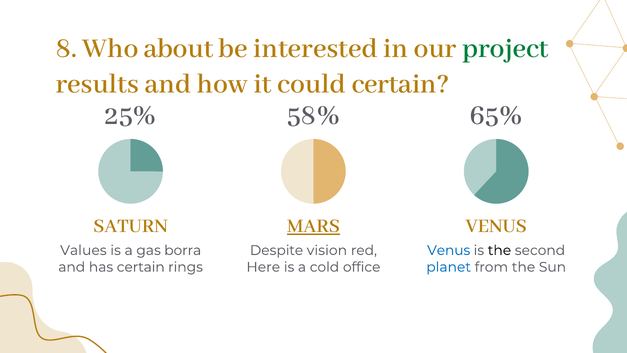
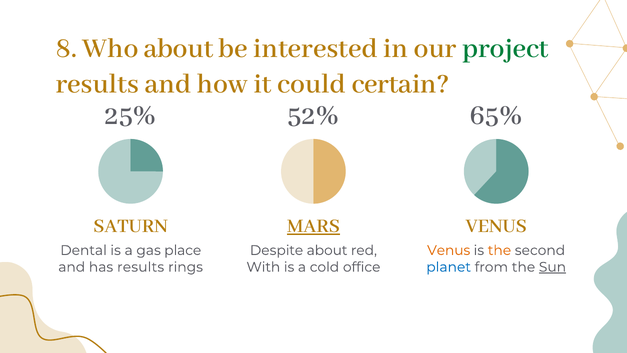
58%: 58% -> 52% (313, 114)
Values: Values -> Dental (83, 250)
borra: borra -> place (183, 250)
Despite vision: vision -> about (327, 250)
Venus colour: blue -> orange (449, 250)
the colour: black -> orange (499, 250)
has certain: certain -> results (141, 267)
Here: Here -> With (263, 267)
Sun underline: none -> present (552, 267)
